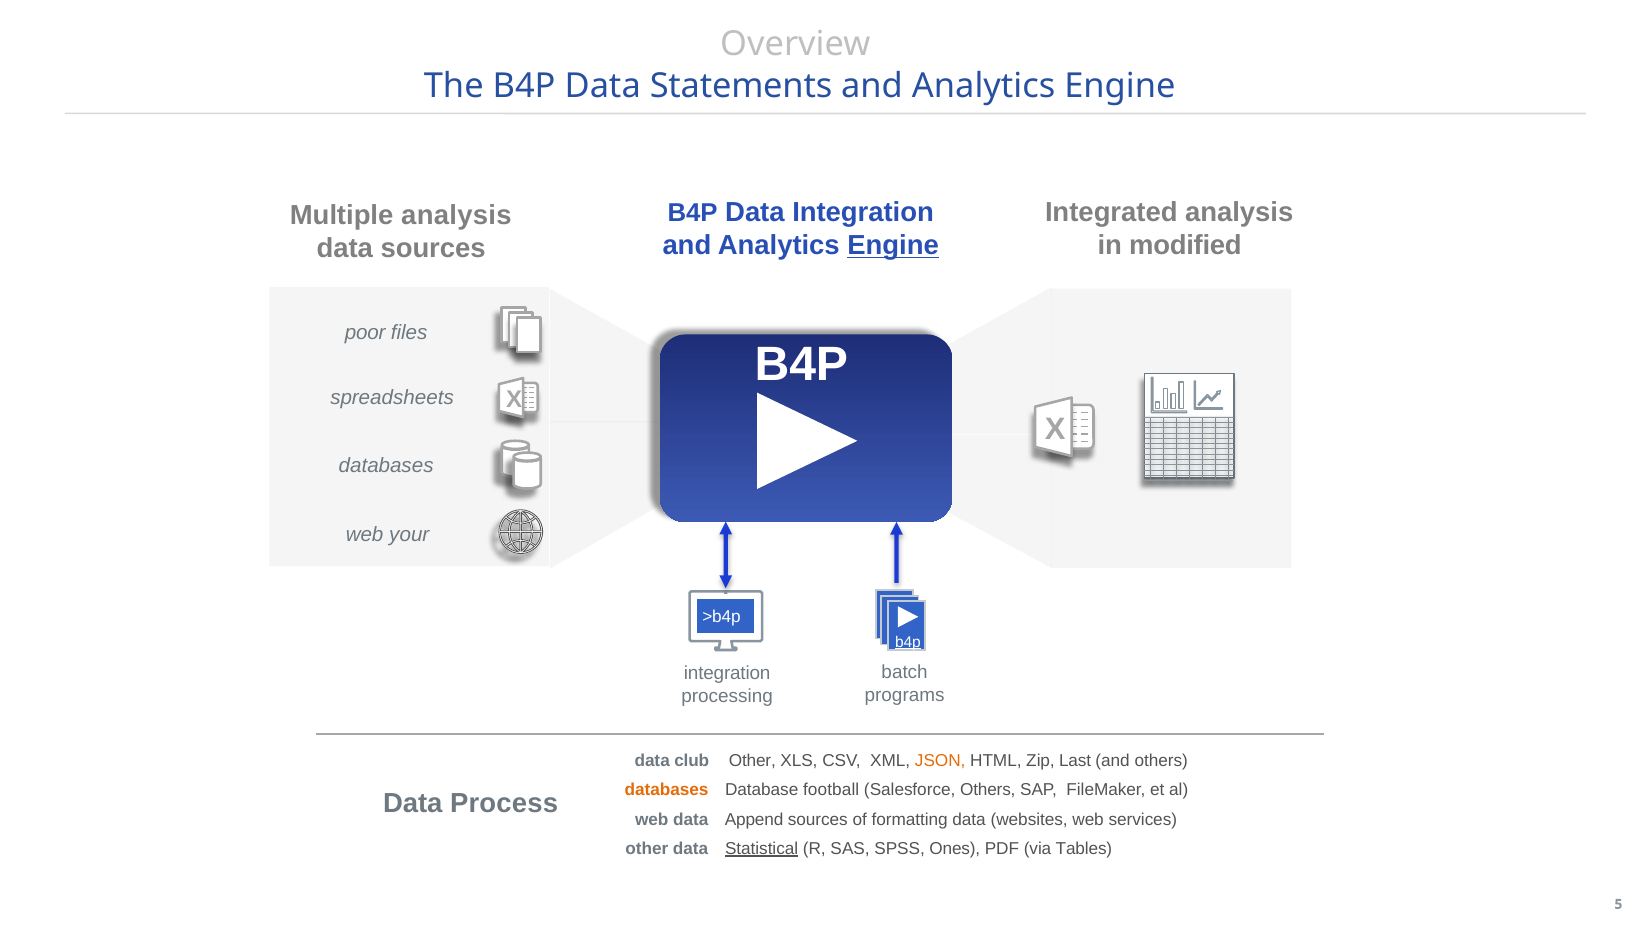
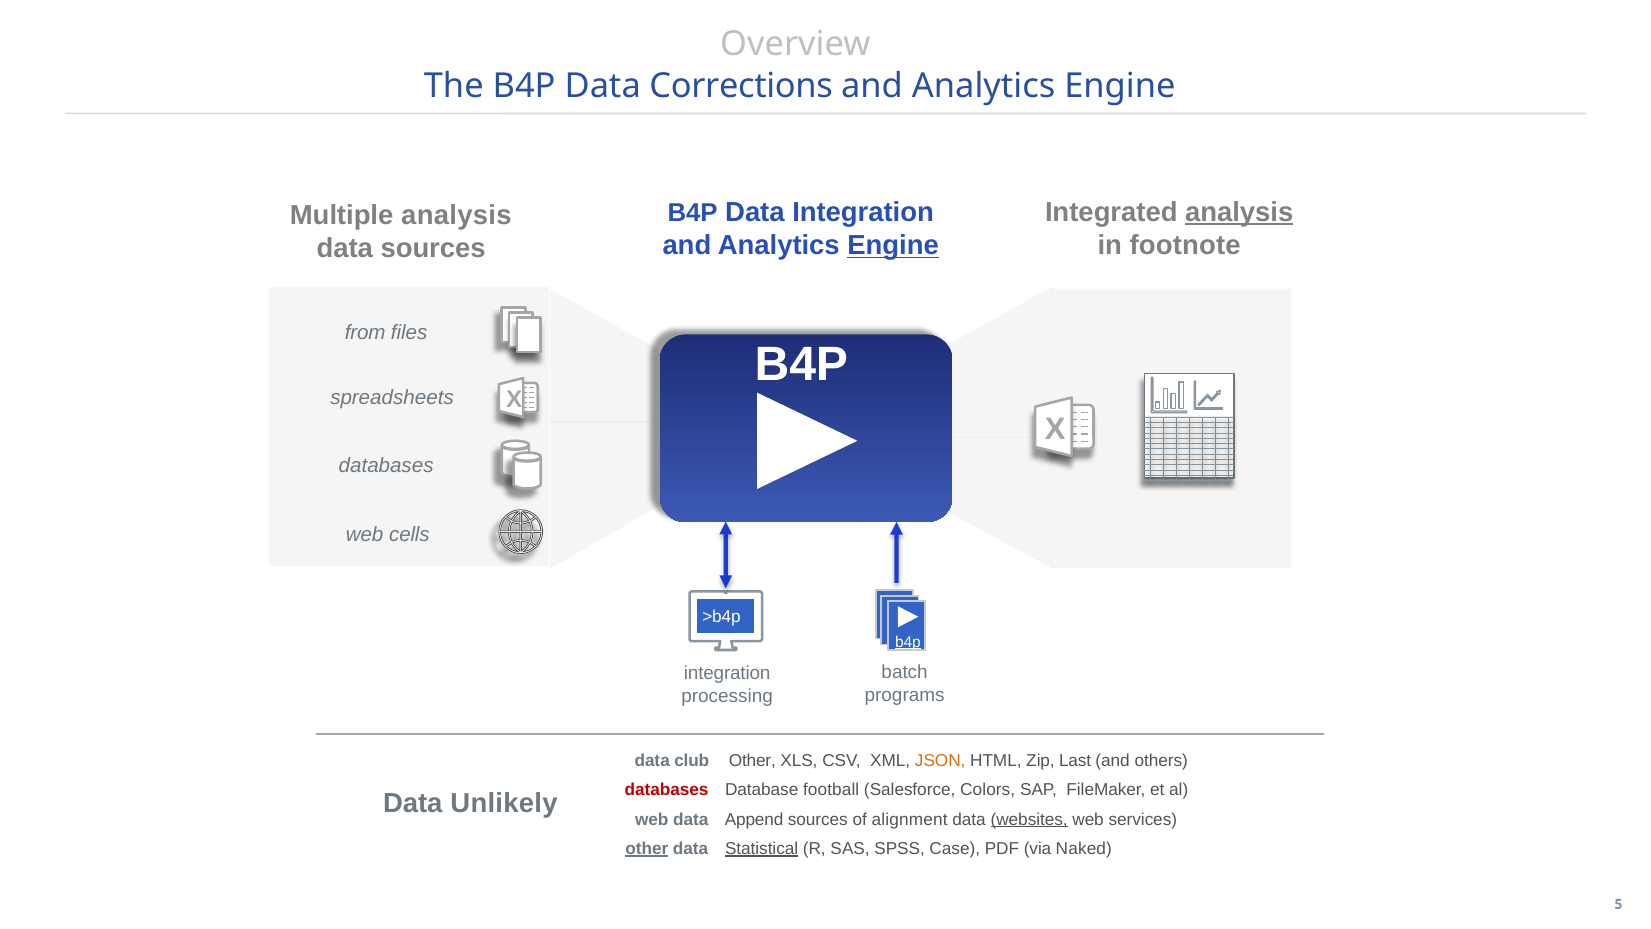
Statements: Statements -> Corrections (741, 86)
analysis underline: none -> present (1239, 212)
modified: modified -> footnote (1185, 245)
poor: poor -> from (365, 333)
your: your -> cells (409, 534)
databases colour: orange -> red (667, 790)
Salesforce Others: Others -> Colors (988, 790)
Process: Process -> Unlikely (504, 803)
formatting: formatting -> alignment (910, 819)
websites underline: none -> present (1029, 819)
other underline: none -> present (647, 848)
Ones: Ones -> Case (955, 848)
Tables: Tables -> Naked (1084, 848)
